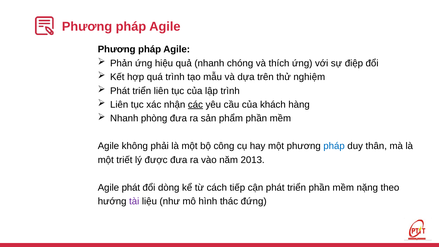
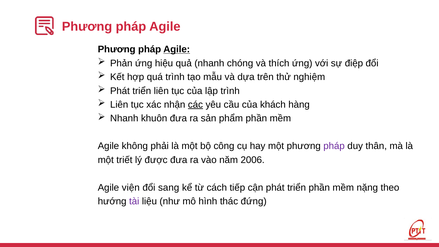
Agile underline: none -> present (177, 49)
phòng: phòng -> khuôn (154, 118)
pháp colour: blue -> purple (334, 146)
2013: 2013 -> 2006 (253, 160)
Agile phát: phát -> viện (131, 188)
dòng: dòng -> sang (169, 188)
